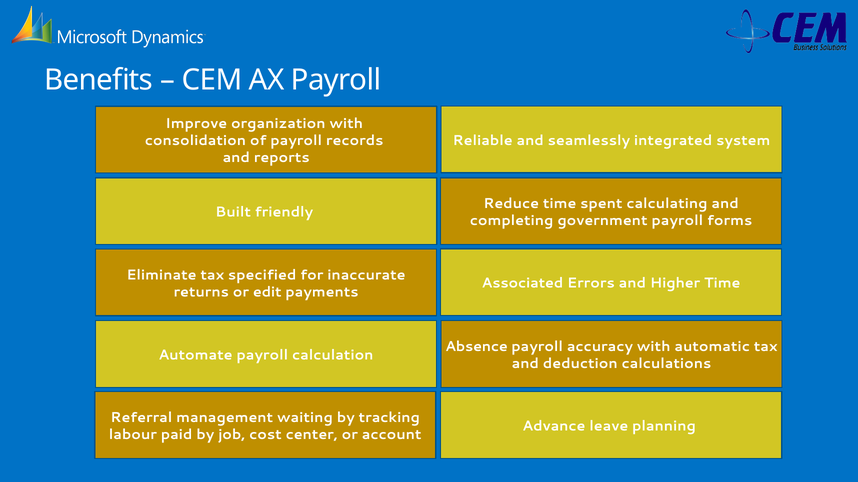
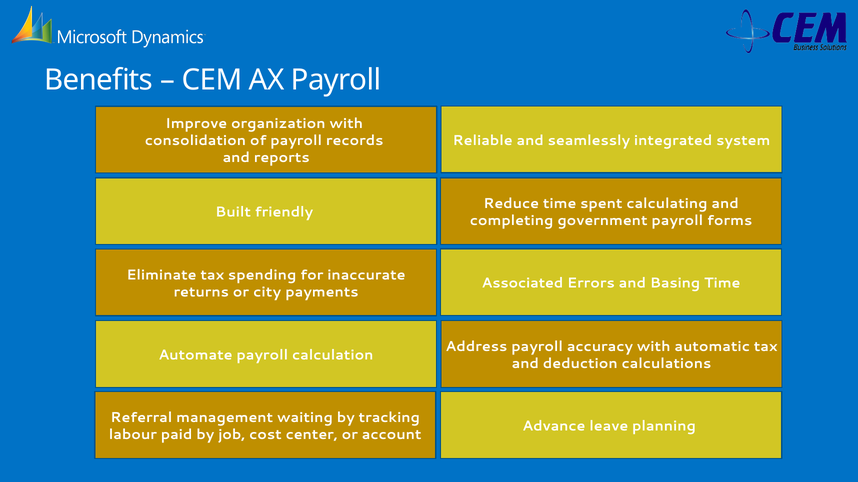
specified: specified -> spending (262, 275)
Higher: Higher -> Basing (675, 284)
edit: edit -> city (267, 292)
Absence: Absence -> Address (476, 347)
